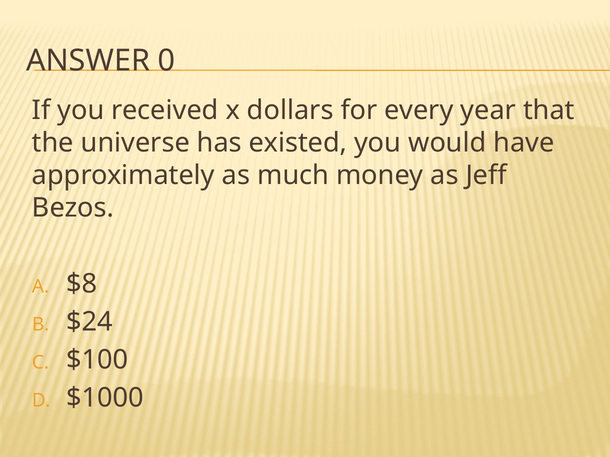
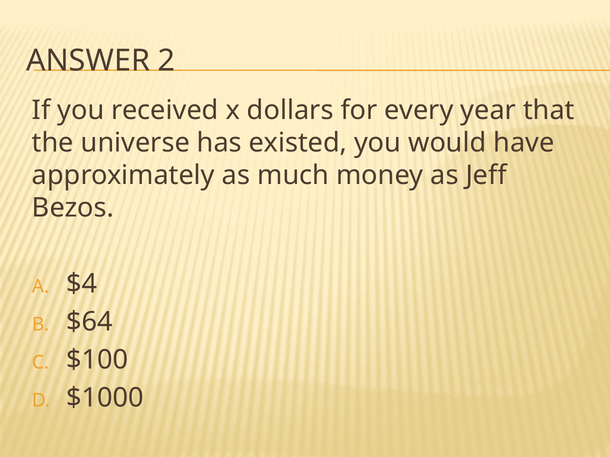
0: 0 -> 2 (167, 61)
$8: $8 -> $4 (82, 284)
$24: $24 -> $64 (90, 322)
